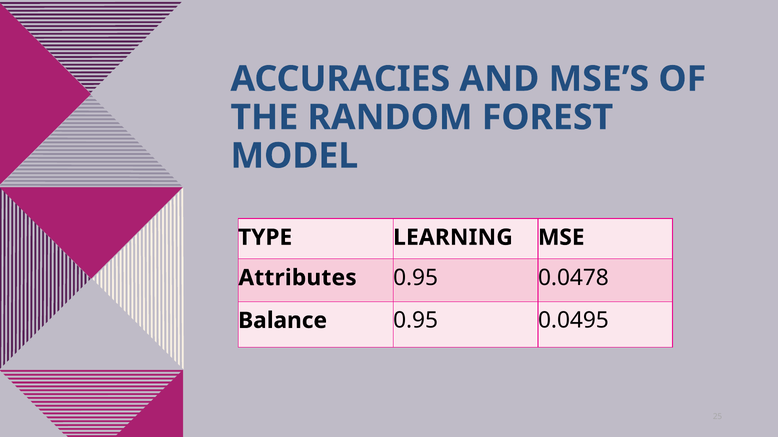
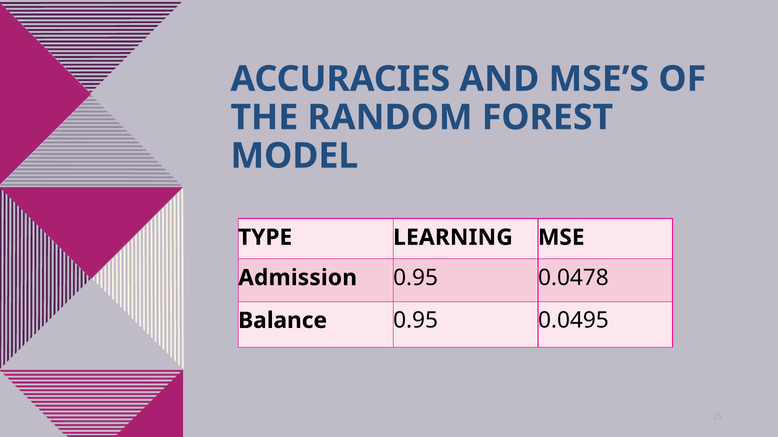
Attributes: Attributes -> Admission (298, 278)
